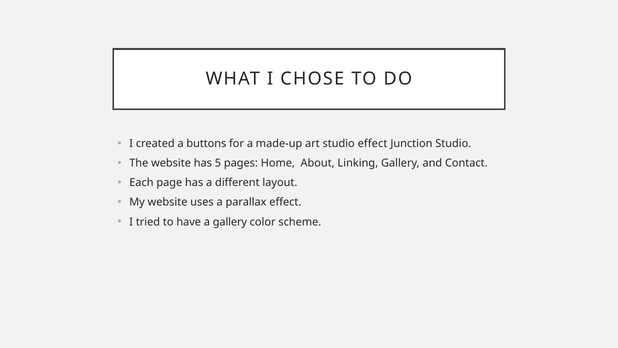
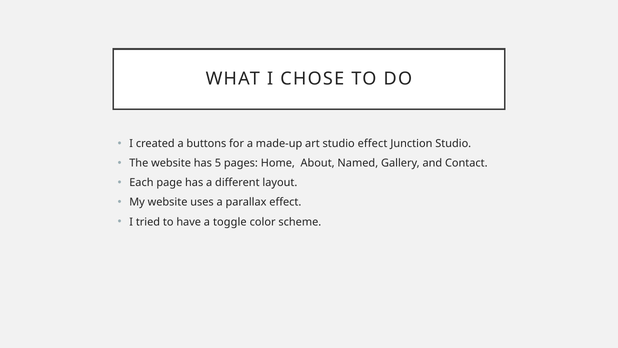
Linking: Linking -> Named (358, 163)
a gallery: gallery -> toggle (230, 222)
